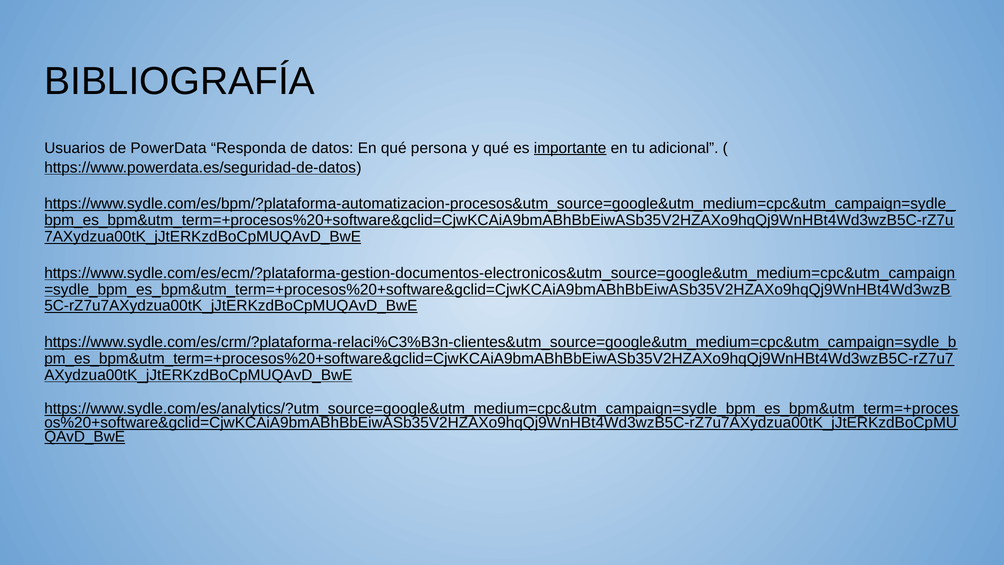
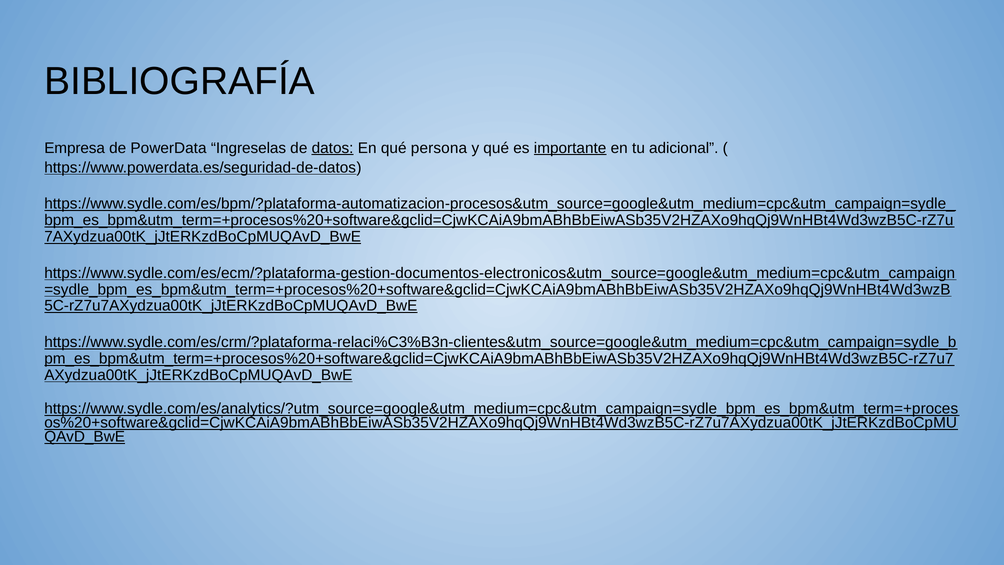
Usuarios: Usuarios -> Empresa (75, 148)
Responda: Responda -> Ingreselas (249, 148)
datos underline: none -> present (333, 148)
